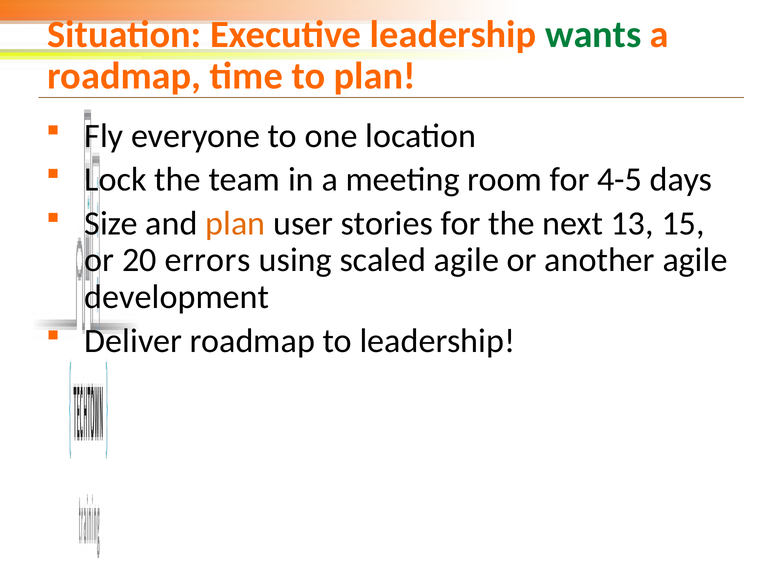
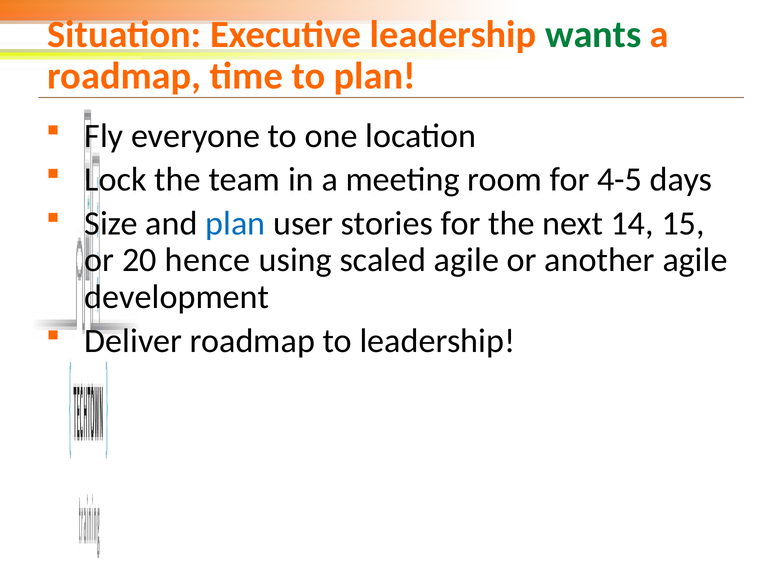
plan colour: orange -> blue (235, 223)
13: 13 -> 14 (632, 223)
errors: errors -> hence (208, 260)
